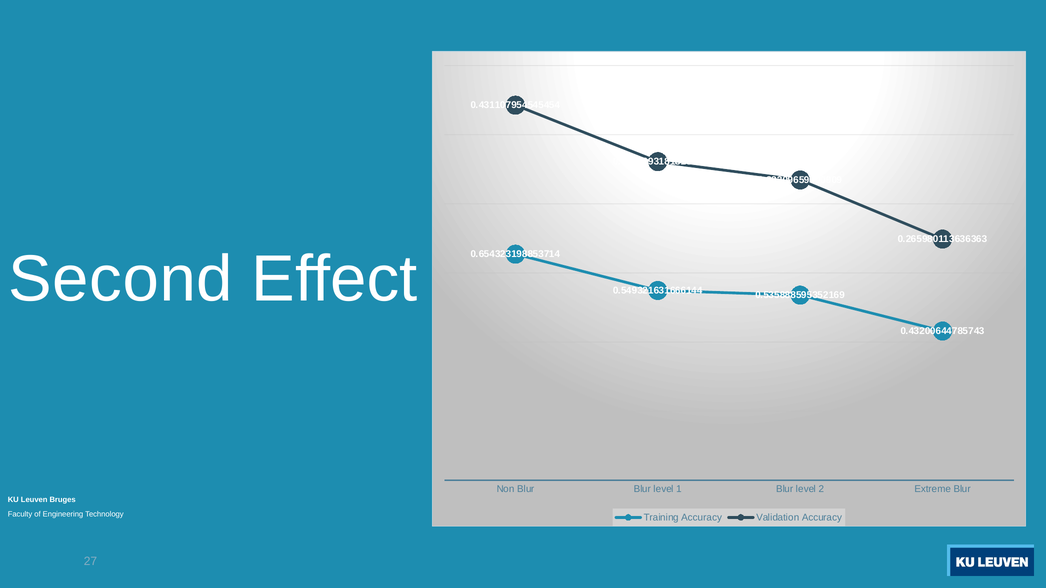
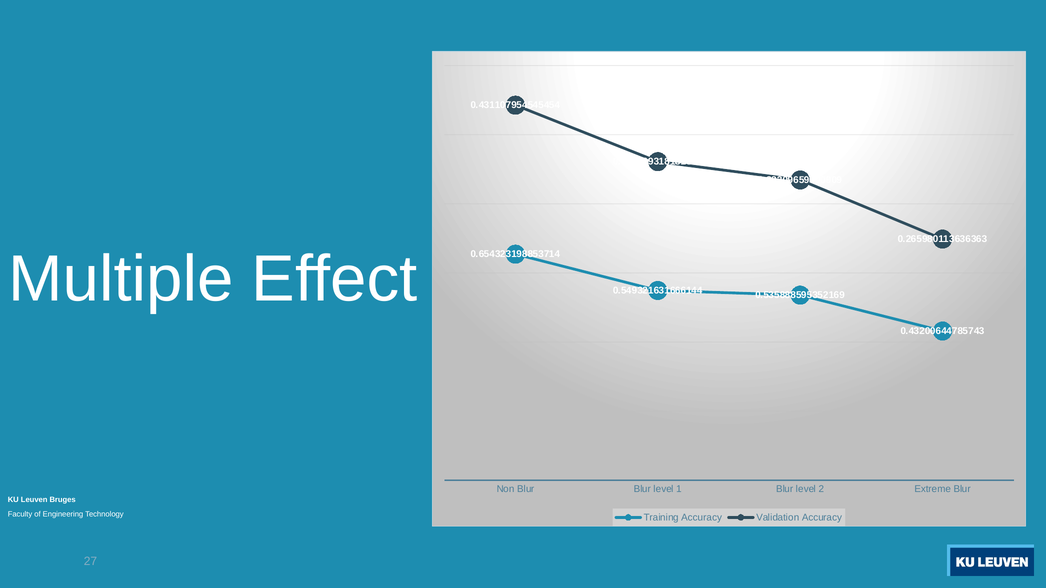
Second: Second -> Multiple (121, 279)
